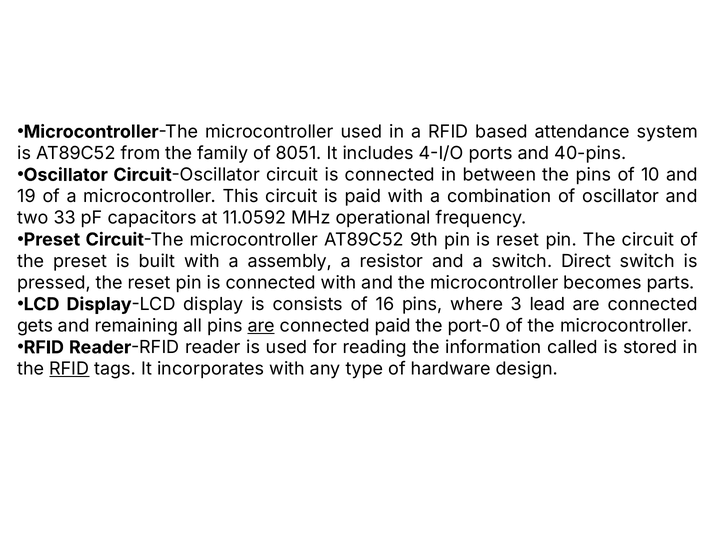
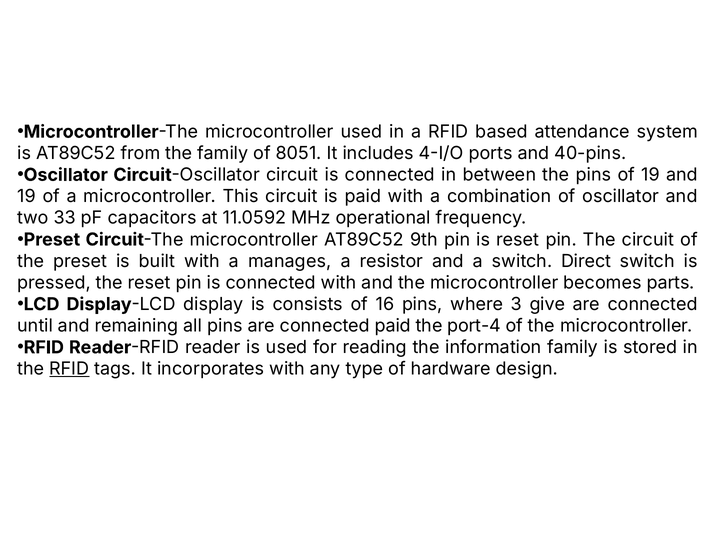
of 10: 10 -> 19 (651, 175)
assembly: assembly -> manages (290, 261)
lead: lead -> give (547, 304)
gets: gets -> until (35, 326)
are underline: present -> none (261, 326)
port-0: port-0 -> port-4 (474, 326)
information called: called -> family (573, 348)
